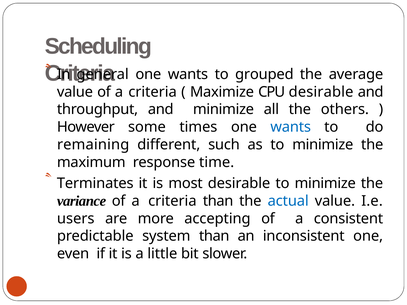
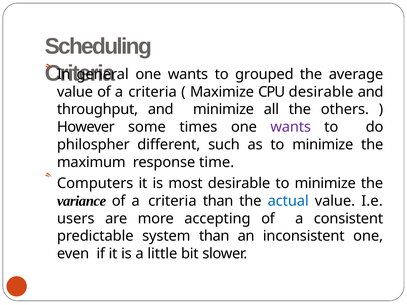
wants colour: blue -> purple (291, 127)
remaining: remaining -> philospher (93, 145)
Terminates: Terminates -> Computers (95, 183)
